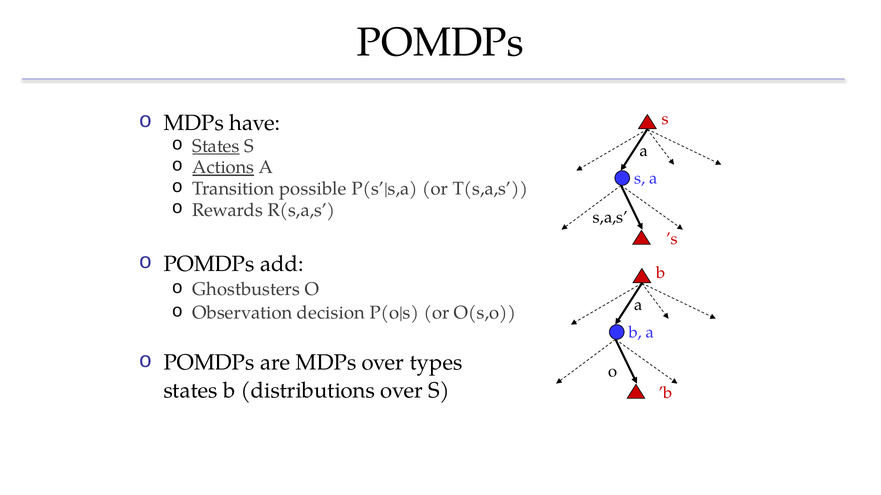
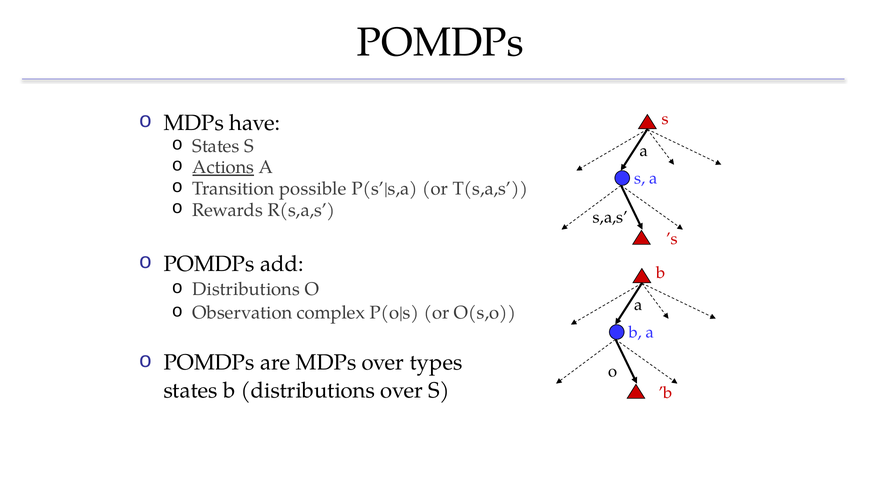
States underline: present -> none (216, 146)
o Ghostbusters: Ghostbusters -> Distributions (246, 290)
decision: decision -> complex (331, 313)
